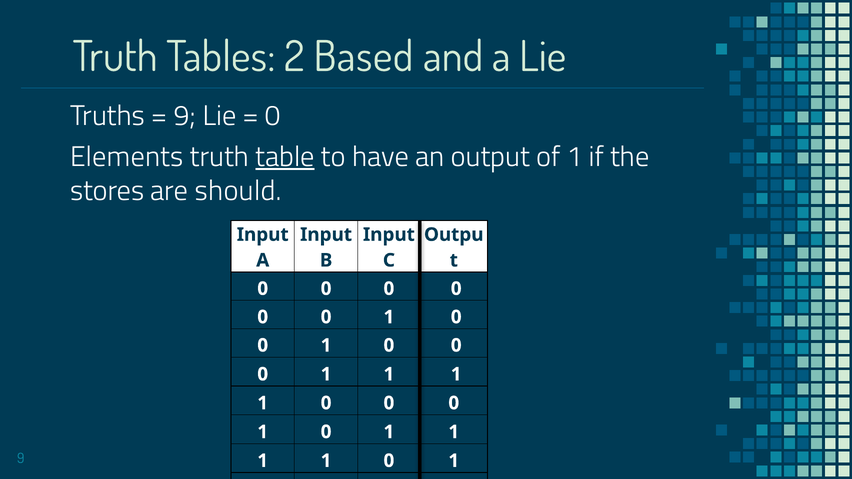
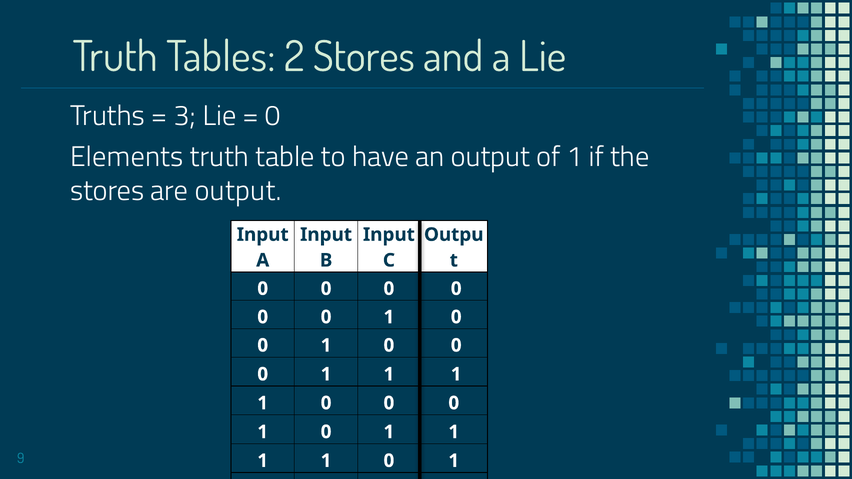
2 Based: Based -> Stores (364, 57)
9: 9 -> 3 (185, 116)
table underline: present -> none (285, 157)
are should: should -> output (238, 191)
